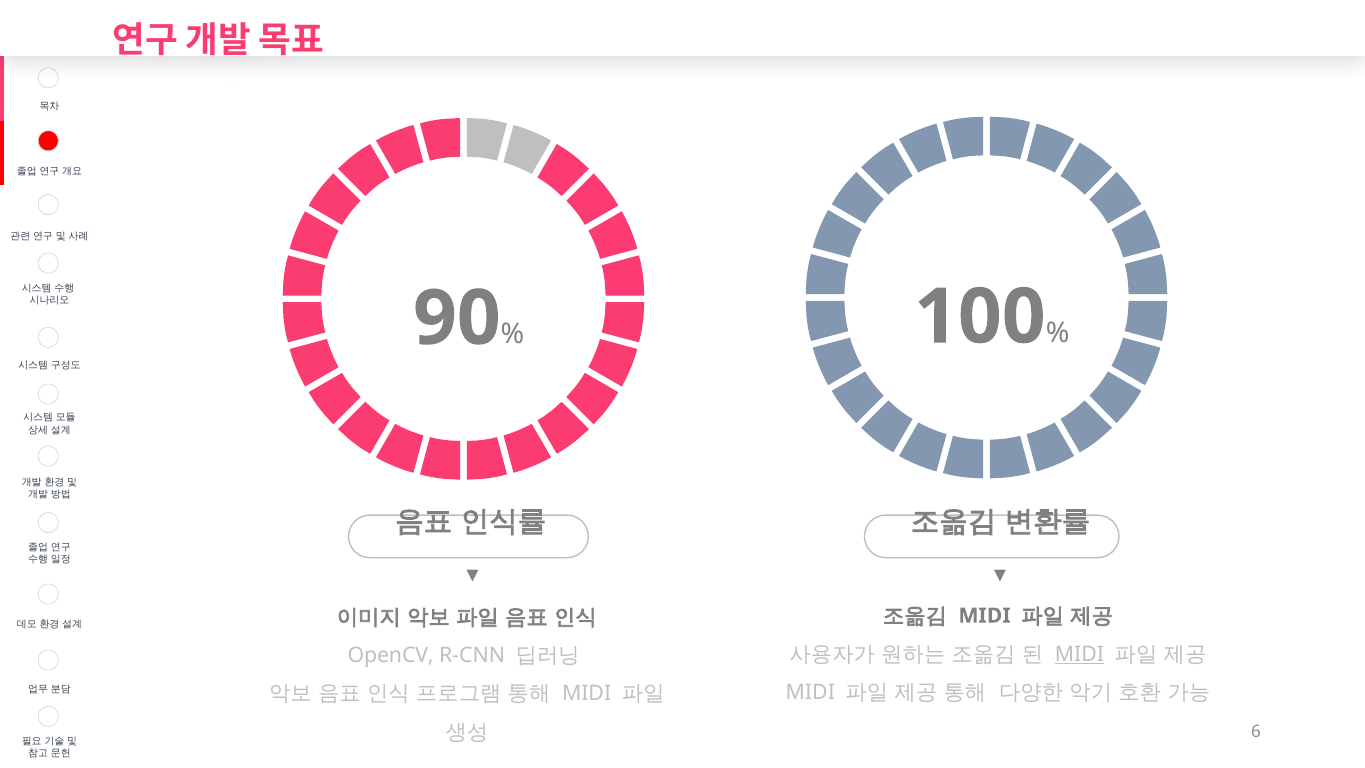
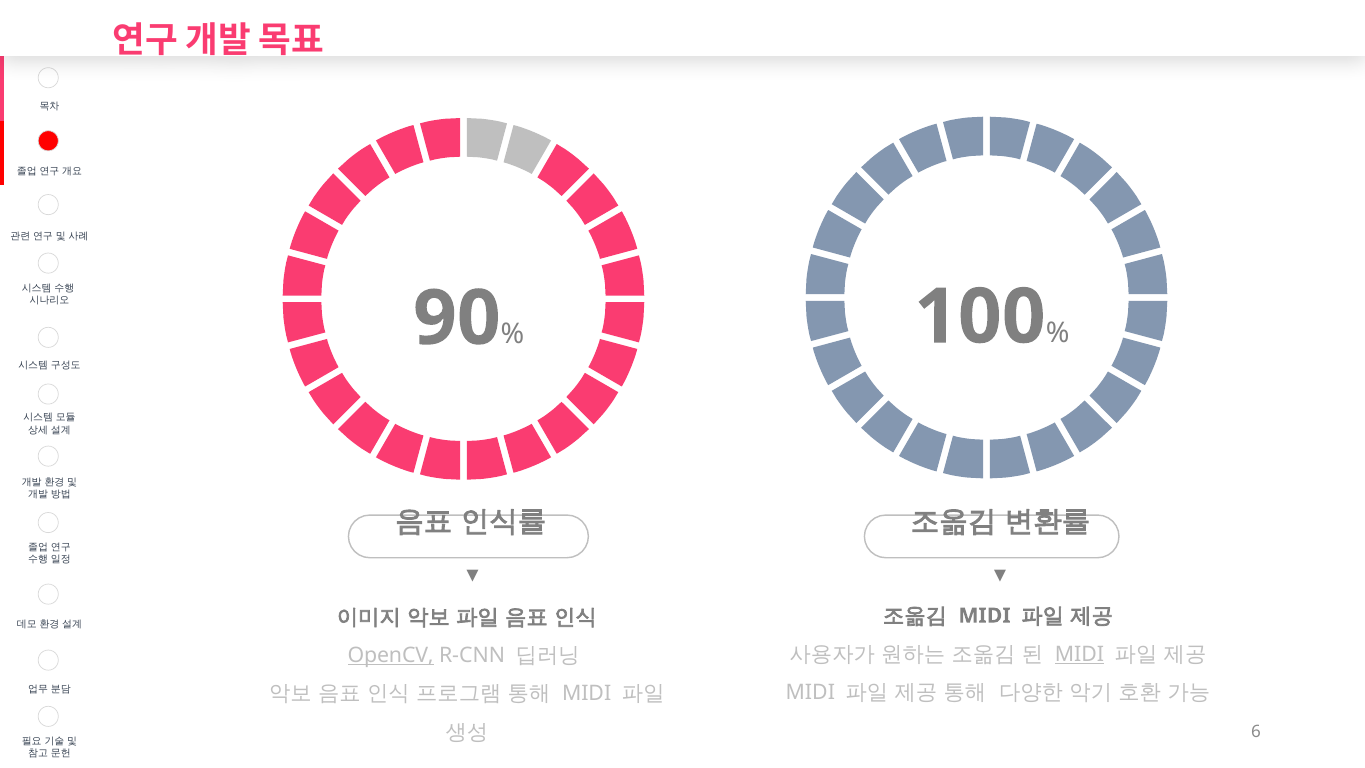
OpenCV underline: none -> present (391, 655)
